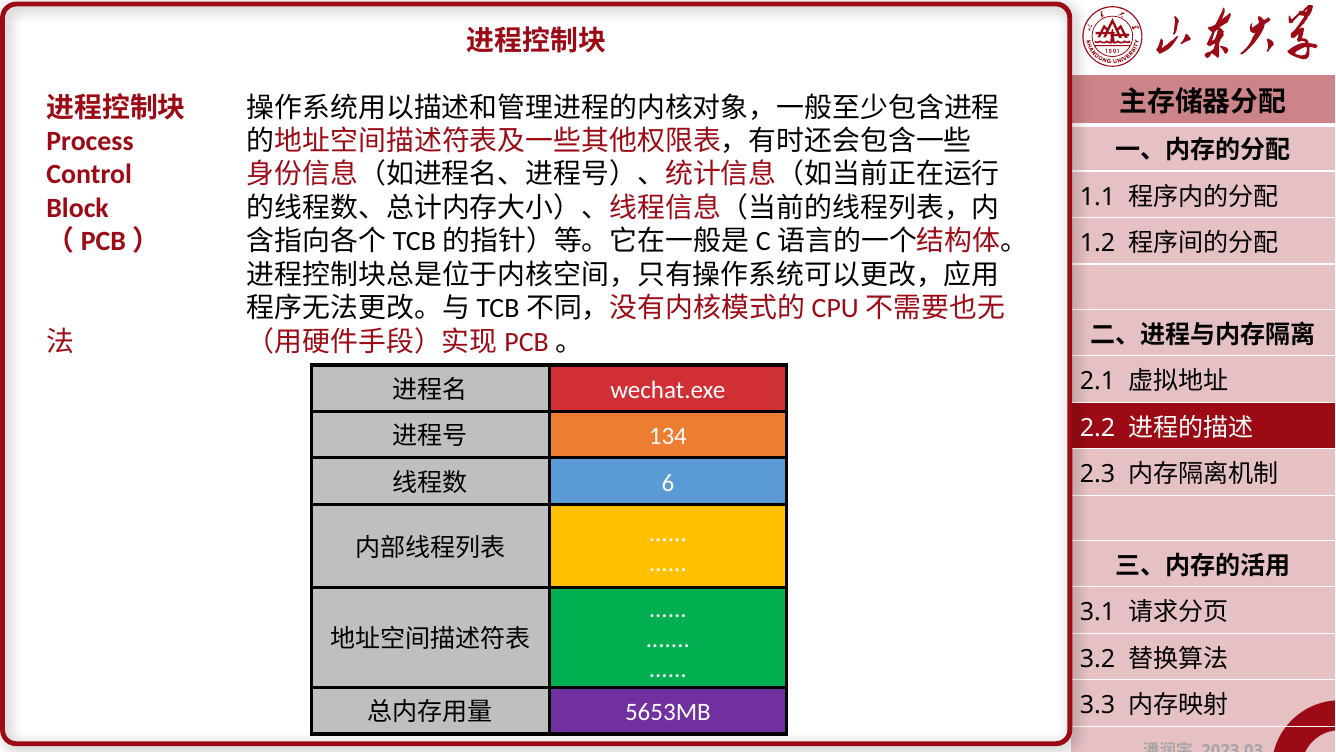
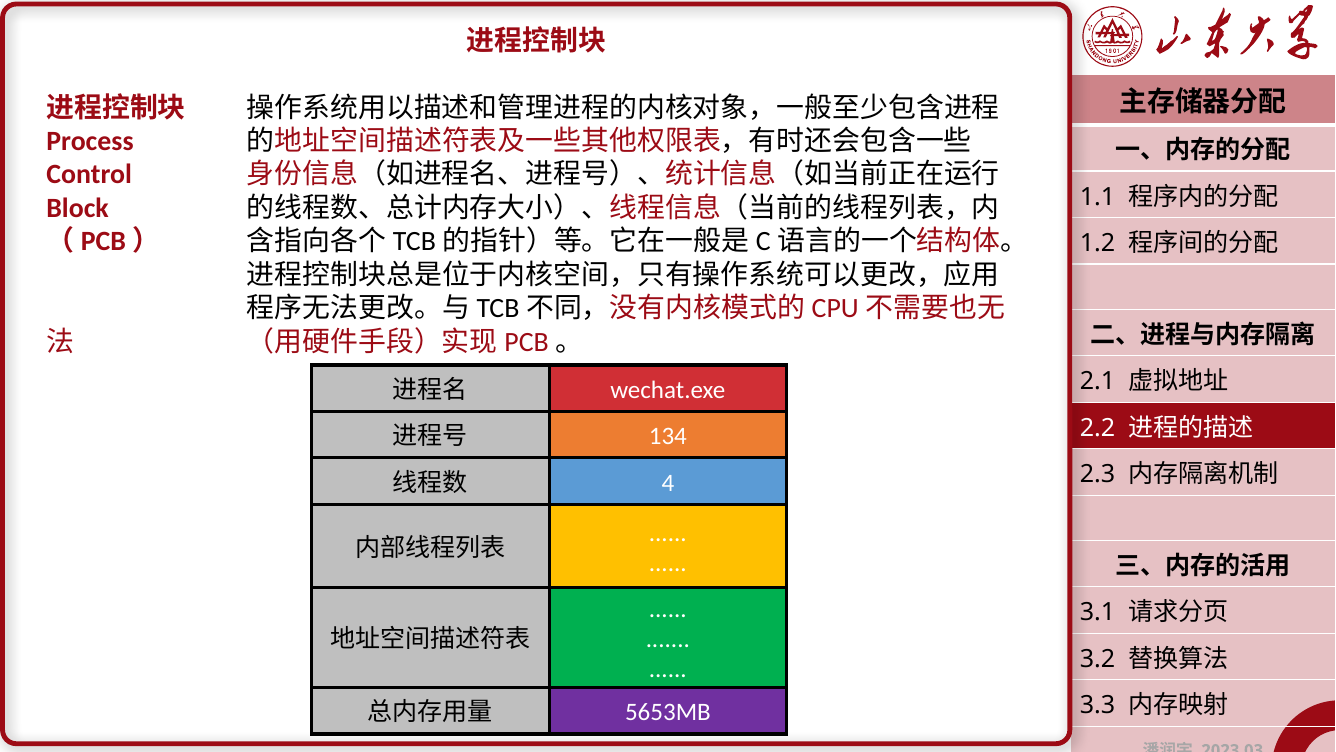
6: 6 -> 4 (668, 483)
